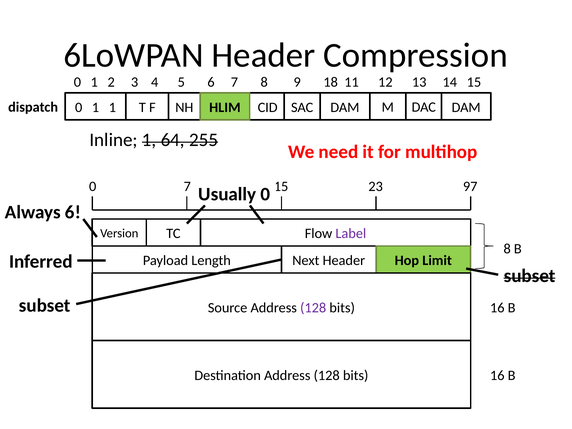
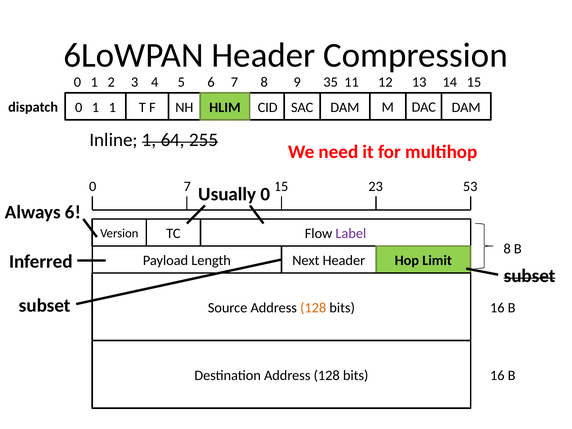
18: 18 -> 35 (331, 82)
97: 97 -> 53 (470, 186)
128 colour: purple -> orange (313, 308)
